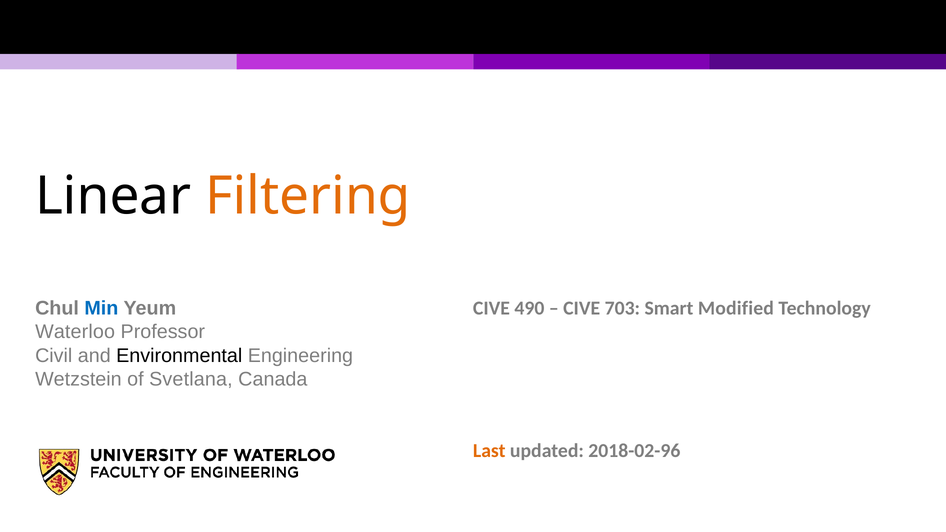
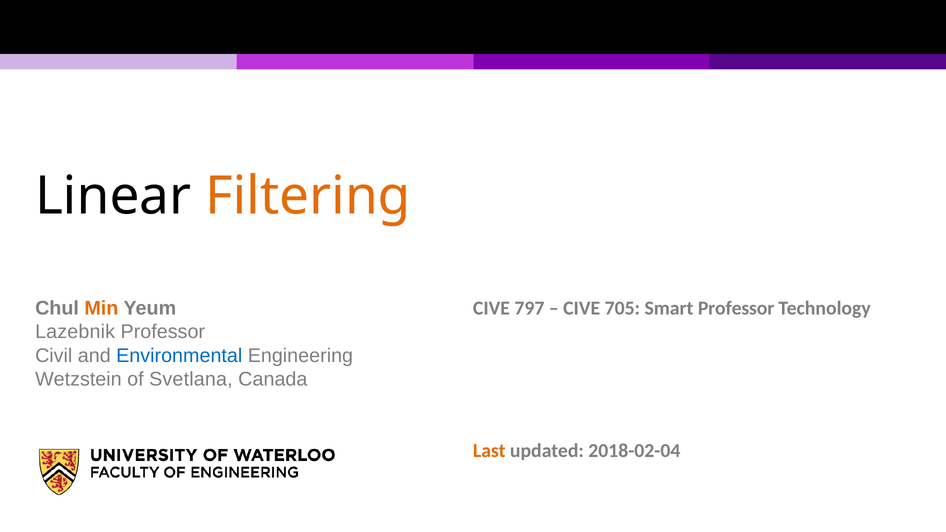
Min colour: blue -> orange (101, 308)
490: 490 -> 797 (529, 308)
703: 703 -> 705 (622, 308)
Smart Modified: Modified -> Professor (736, 308)
Waterloo: Waterloo -> Lazebnik (75, 332)
Environmental colour: black -> blue (179, 356)
2018-02-96: 2018-02-96 -> 2018-02-04 (634, 451)
